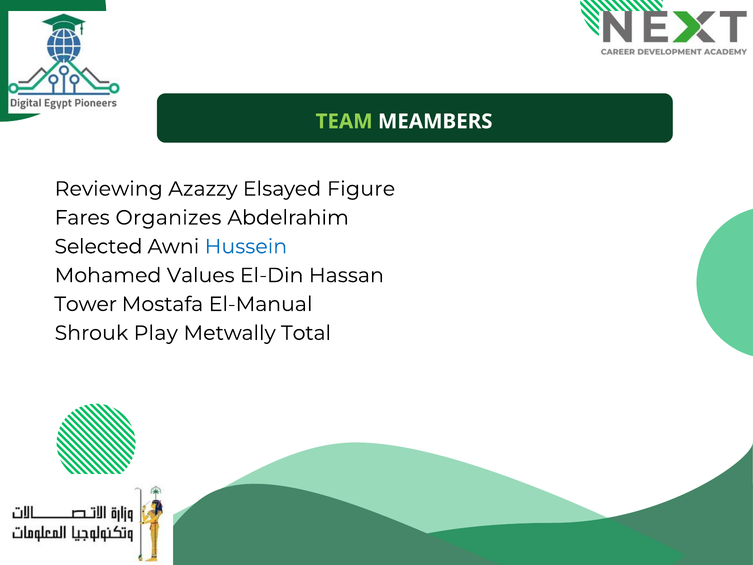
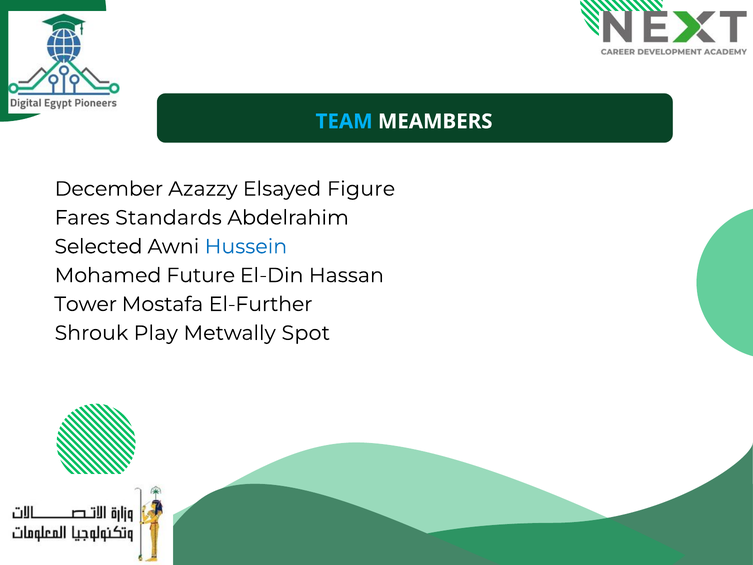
TEAM colour: light green -> light blue (344, 121)
Reviewing: Reviewing -> December (109, 189)
Organizes: Organizes -> Standards (168, 218)
Values: Values -> Future (201, 275)
El-Manual: El-Manual -> El-Further (261, 304)
Total: Total -> Spot (306, 333)
